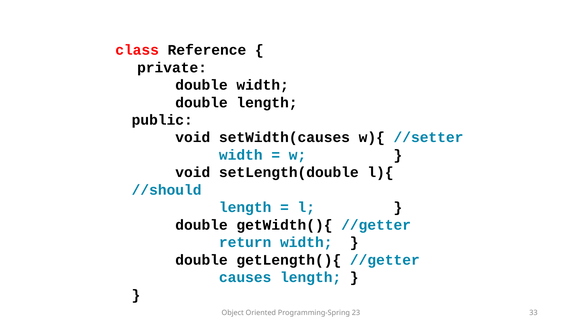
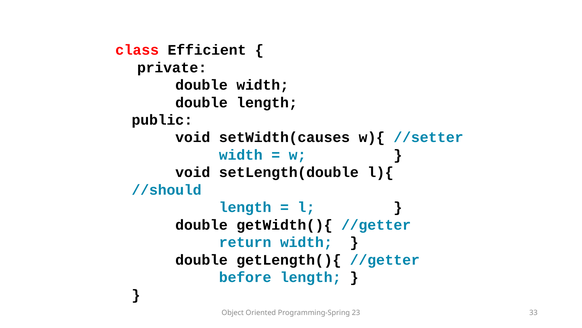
Reference: Reference -> Efficient (207, 50)
causes: causes -> before (245, 277)
